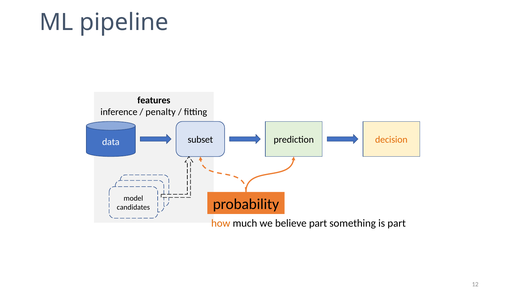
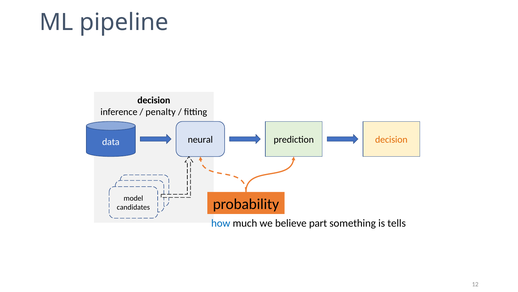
features: features -> decision (154, 100)
subset: subset -> neural (200, 139)
how colour: orange -> blue (221, 223)
is part: part -> tells (397, 223)
